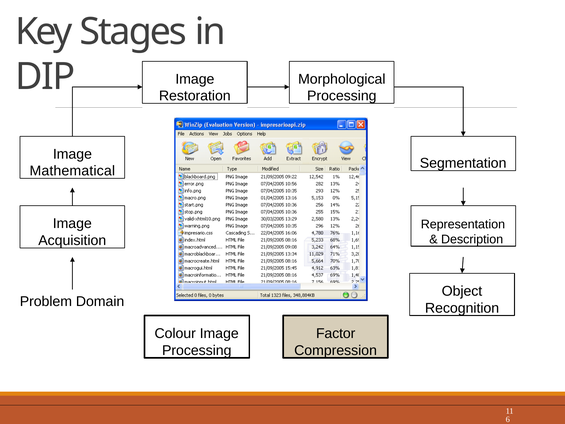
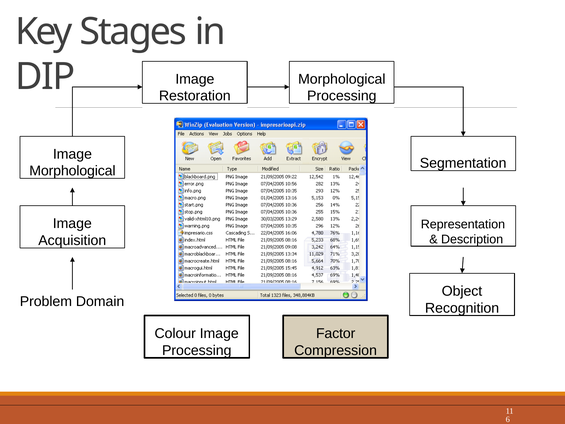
Mathematical: Mathematical -> Morphological (72, 171)
